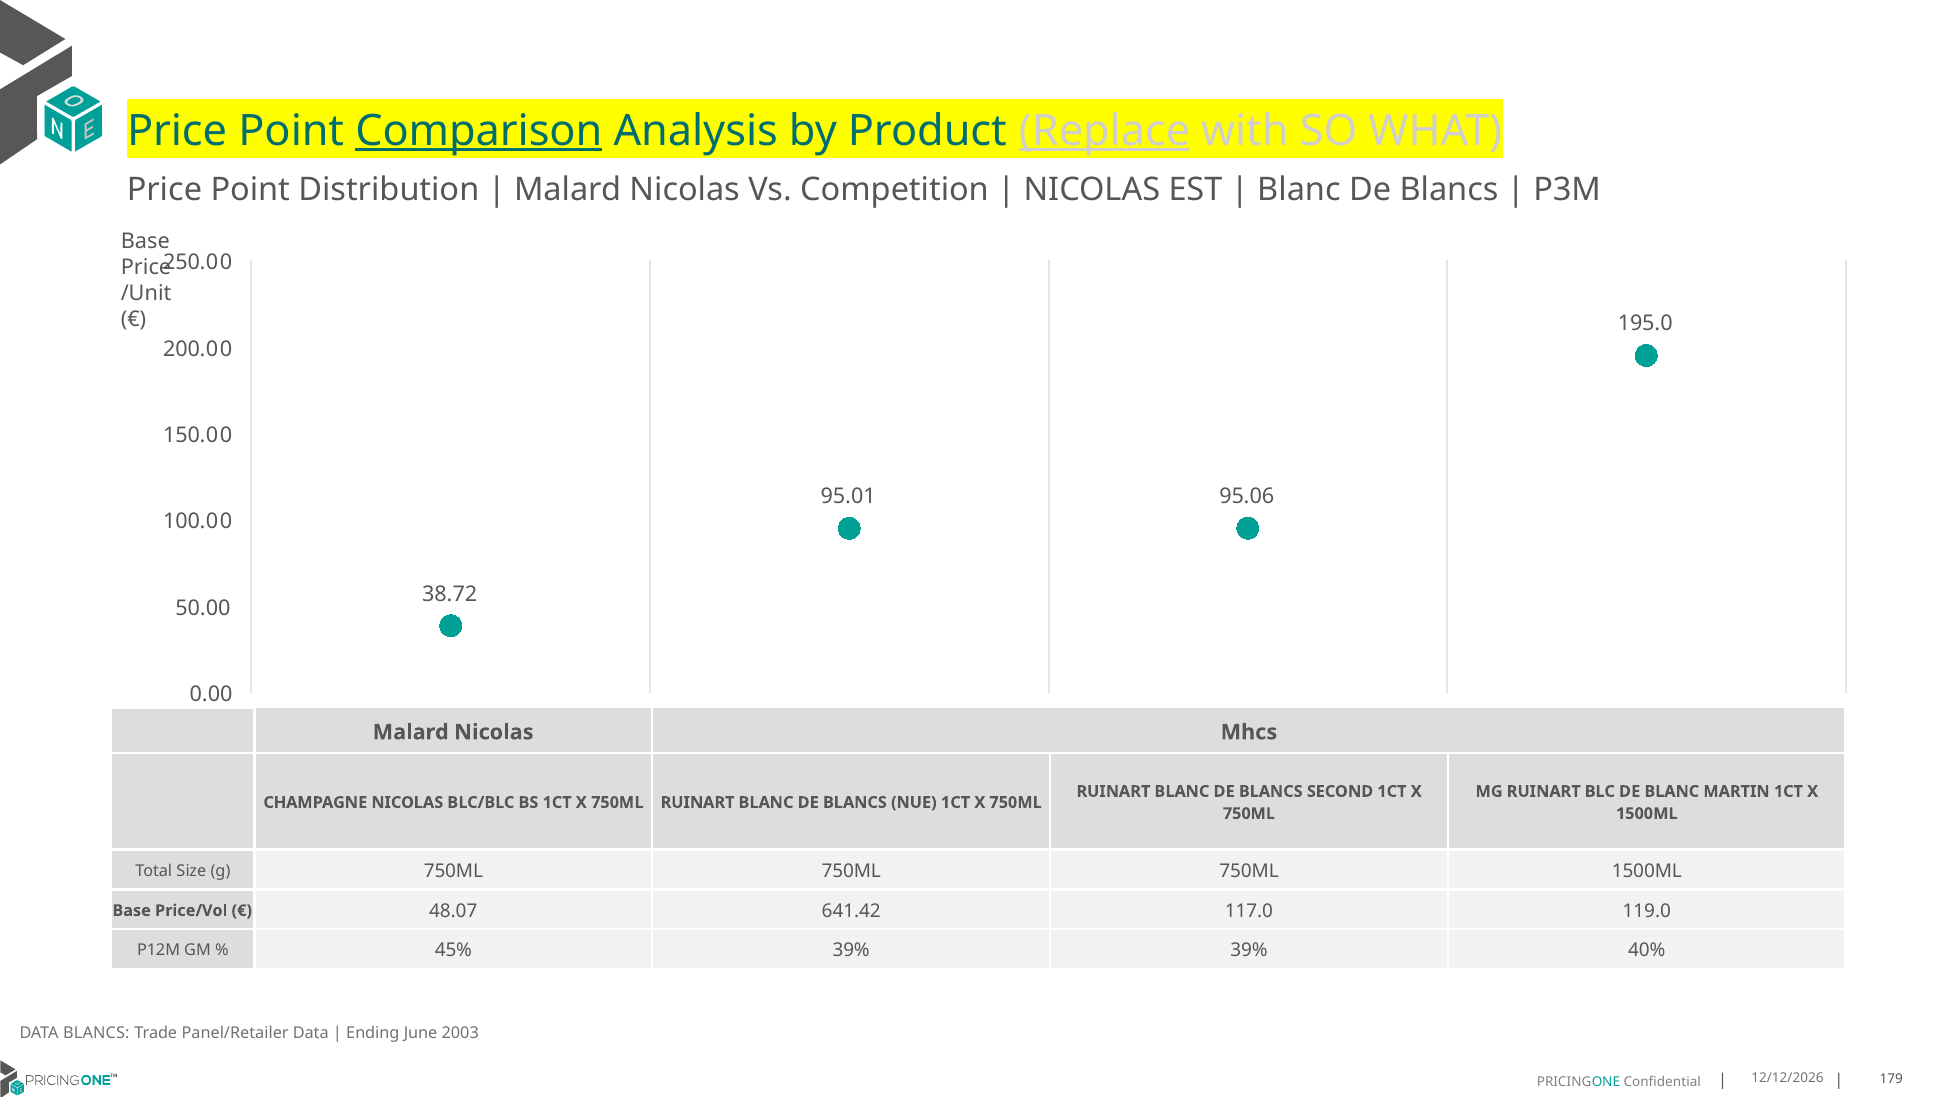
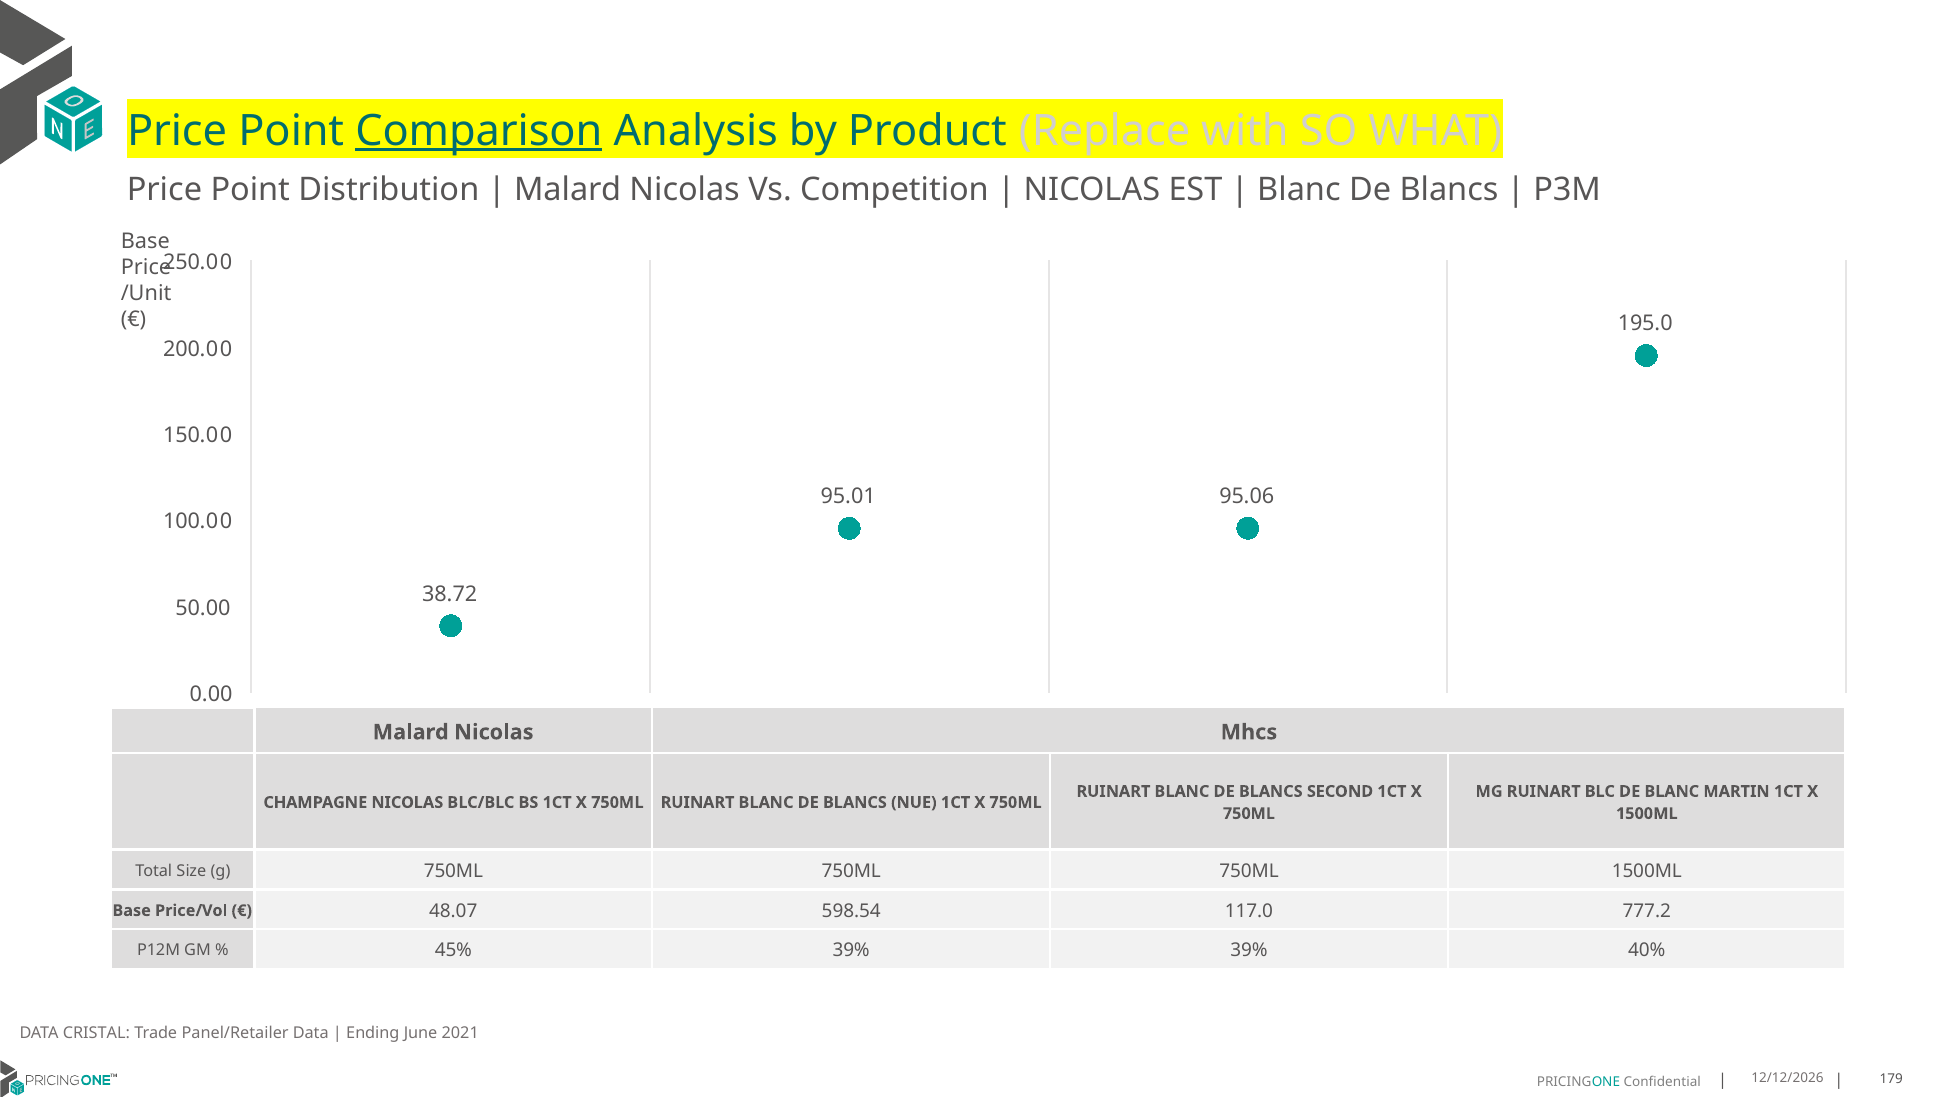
Replace underline: present -> none (1105, 131)
641.42: 641.42 -> 598.54 (851, 911)
119.0: 119.0 -> 777.2 (1647, 911)
DATA BLANCS: BLANCS -> CRISTAL (96, 1034)
2003: 2003 -> 2021 (460, 1034)
